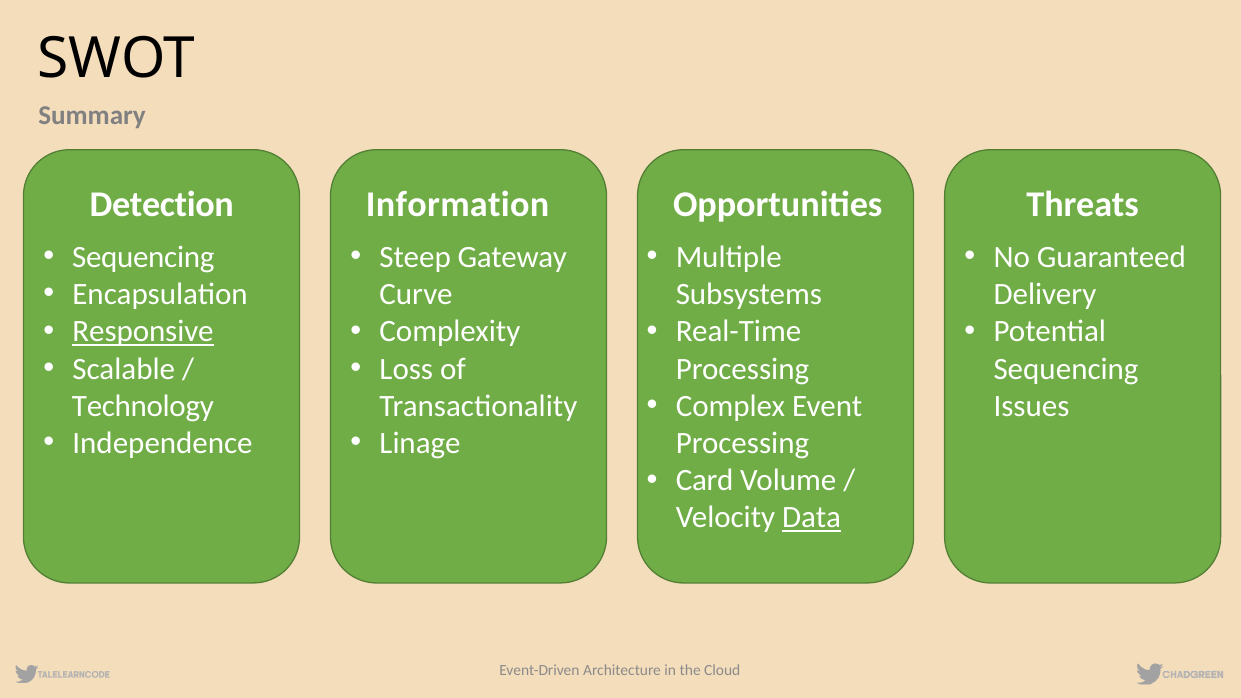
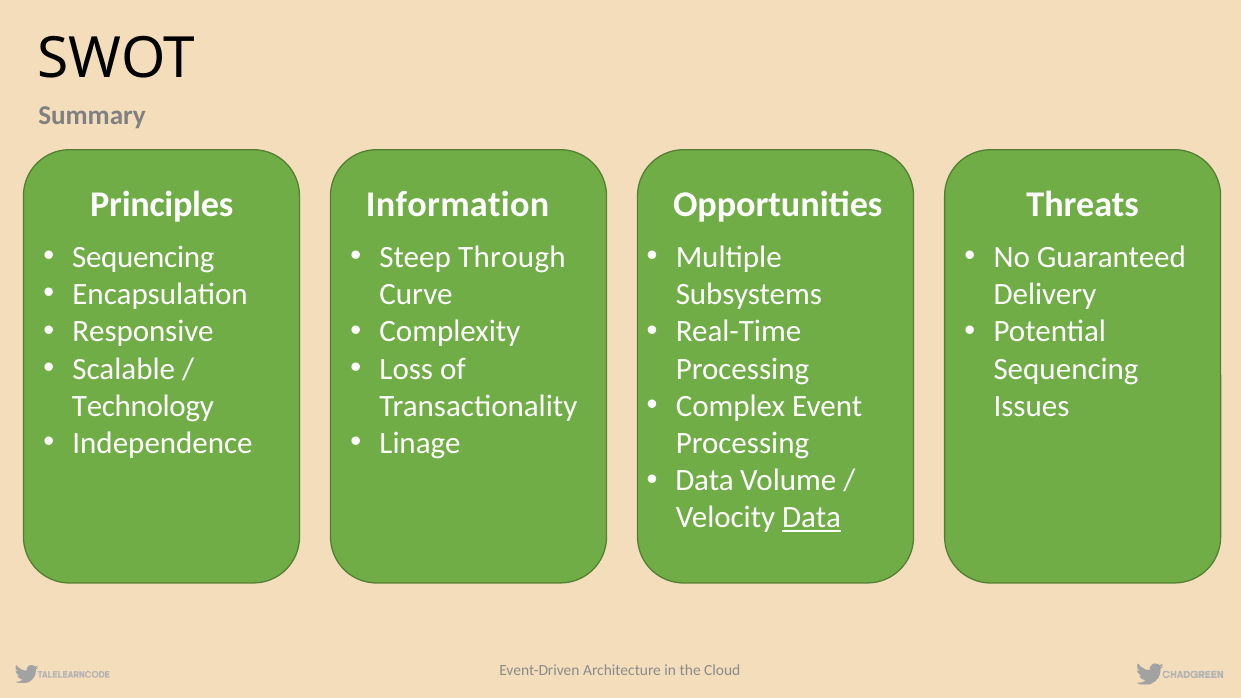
Detection: Detection -> Principles (162, 205)
Gateway: Gateway -> Through (512, 257)
Responsive underline: present -> none (143, 332)
Card: Card -> Data (705, 481)
